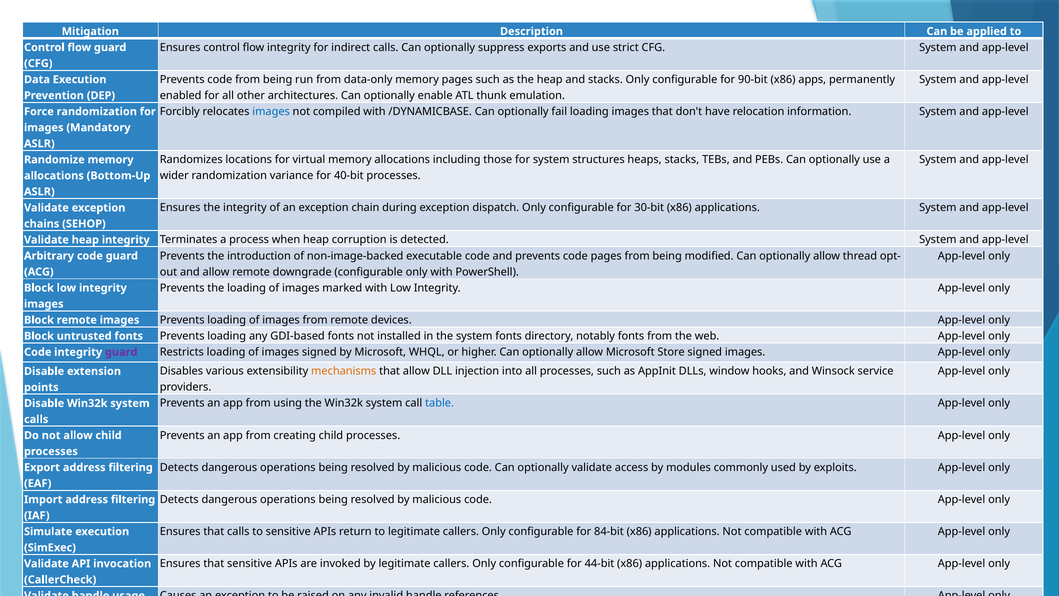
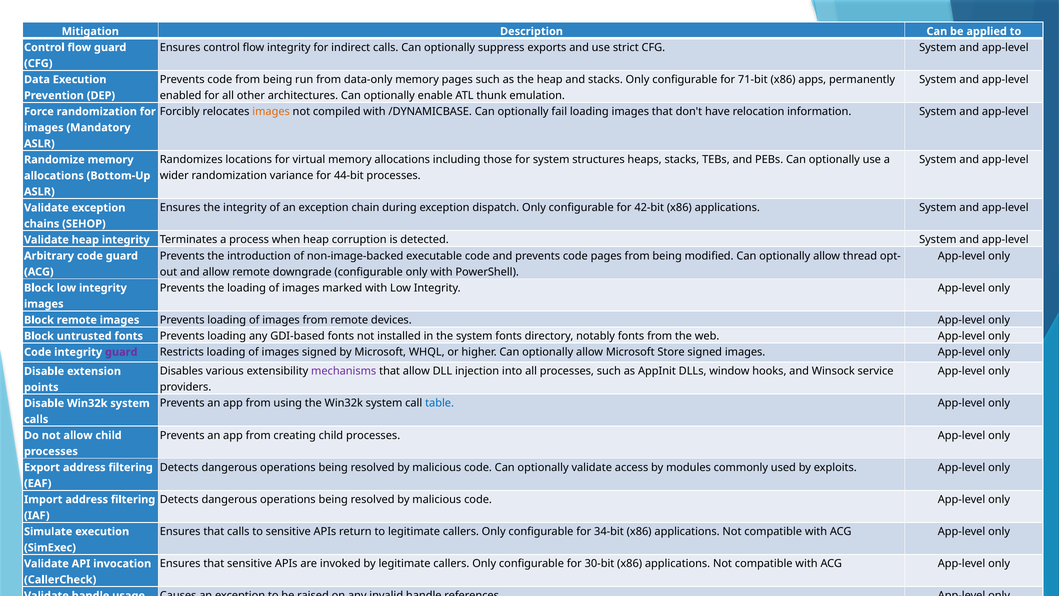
90-bit: 90-bit -> 71-bit (753, 79)
images colour: blue -> orange (271, 112)
40-bit: 40-bit -> 44-bit (349, 176)
30-bit: 30-bit -> 42-bit (649, 208)
mechanisms colour: orange -> purple (344, 371)
84-bit: 84-bit -> 34-bit (609, 531)
44-bit: 44-bit -> 30-bit (599, 563)
